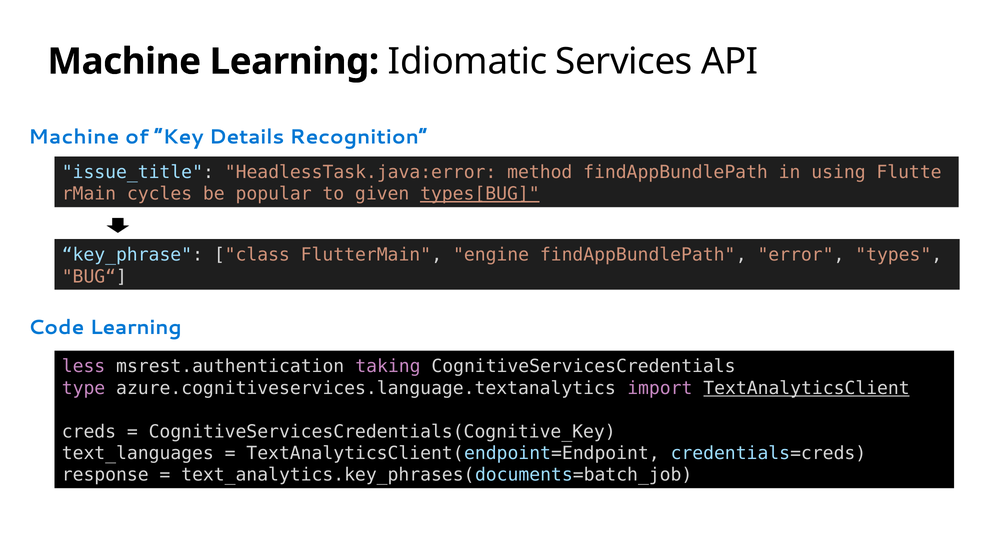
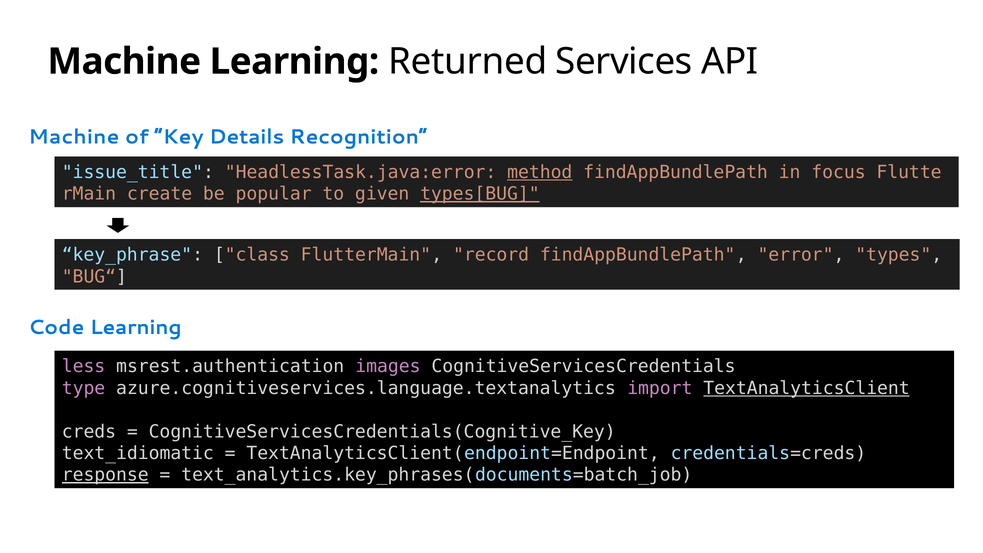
Idiomatic: Idiomatic -> Returned (468, 62)
method underline: none -> present (540, 172)
using: using -> focus (838, 172)
cycles: cycles -> create (160, 194)
engine: engine -> record (491, 255)
taking: taking -> images (388, 366)
text_languages: text_languages -> text_idiomatic (138, 453)
response underline: none -> present (105, 475)
